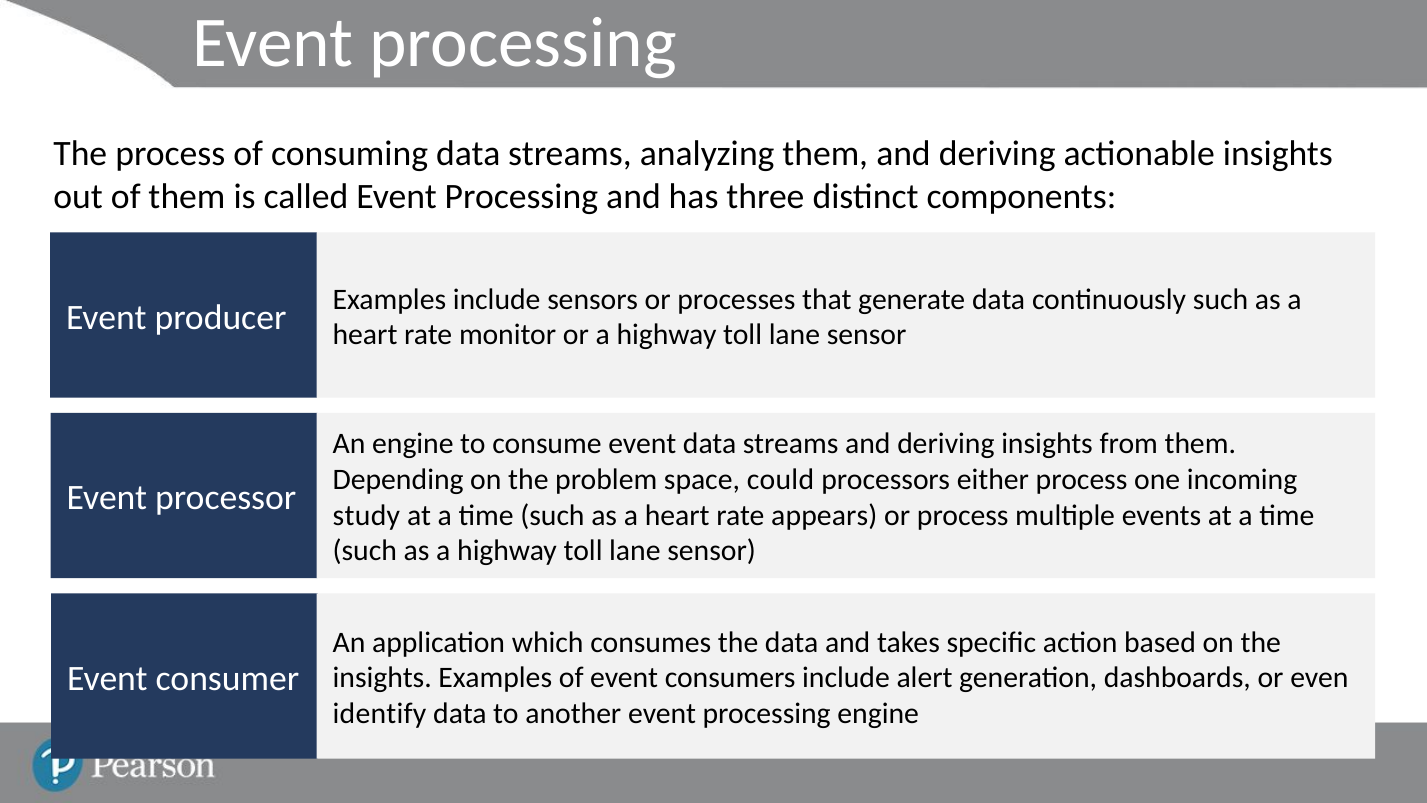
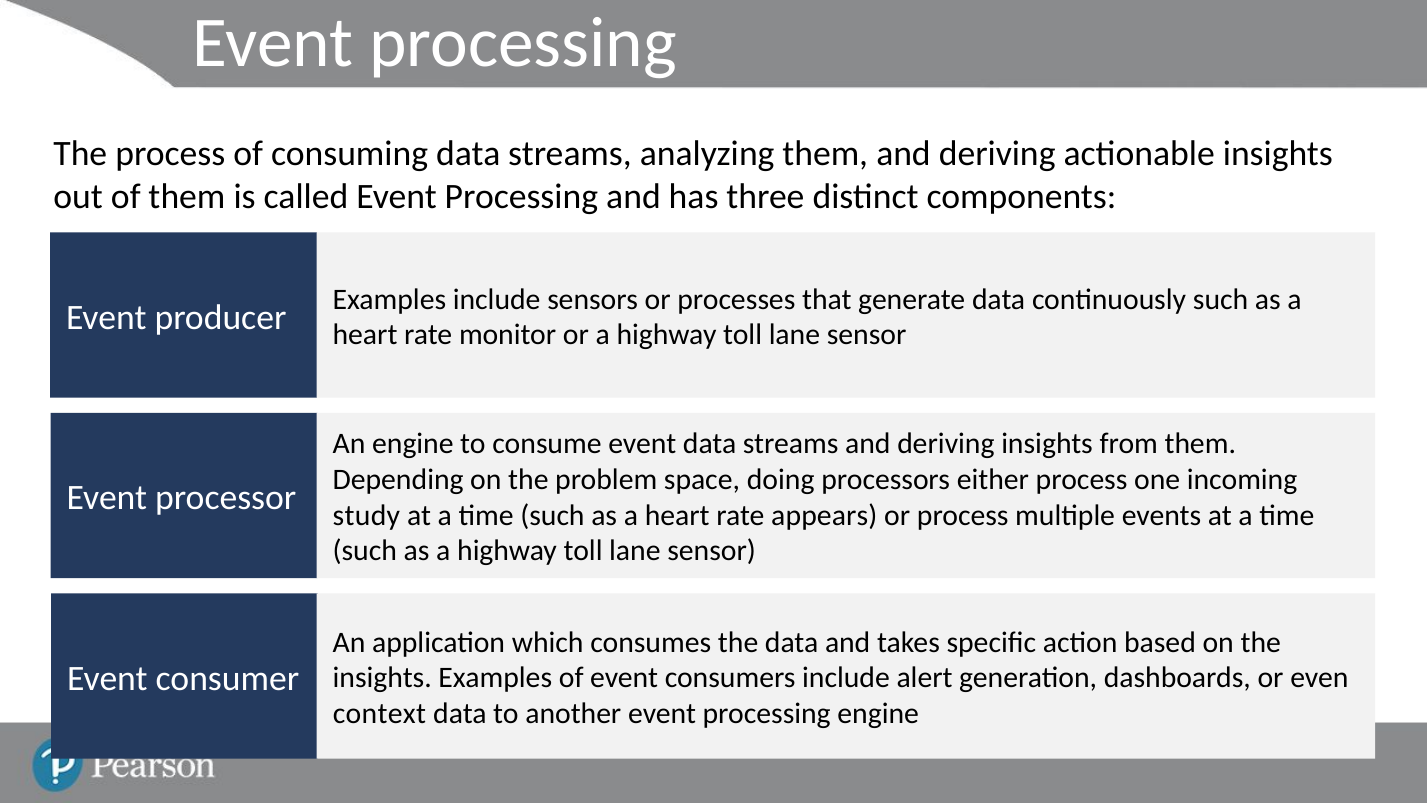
could: could -> doing (781, 480)
identify: identify -> context (379, 713)
